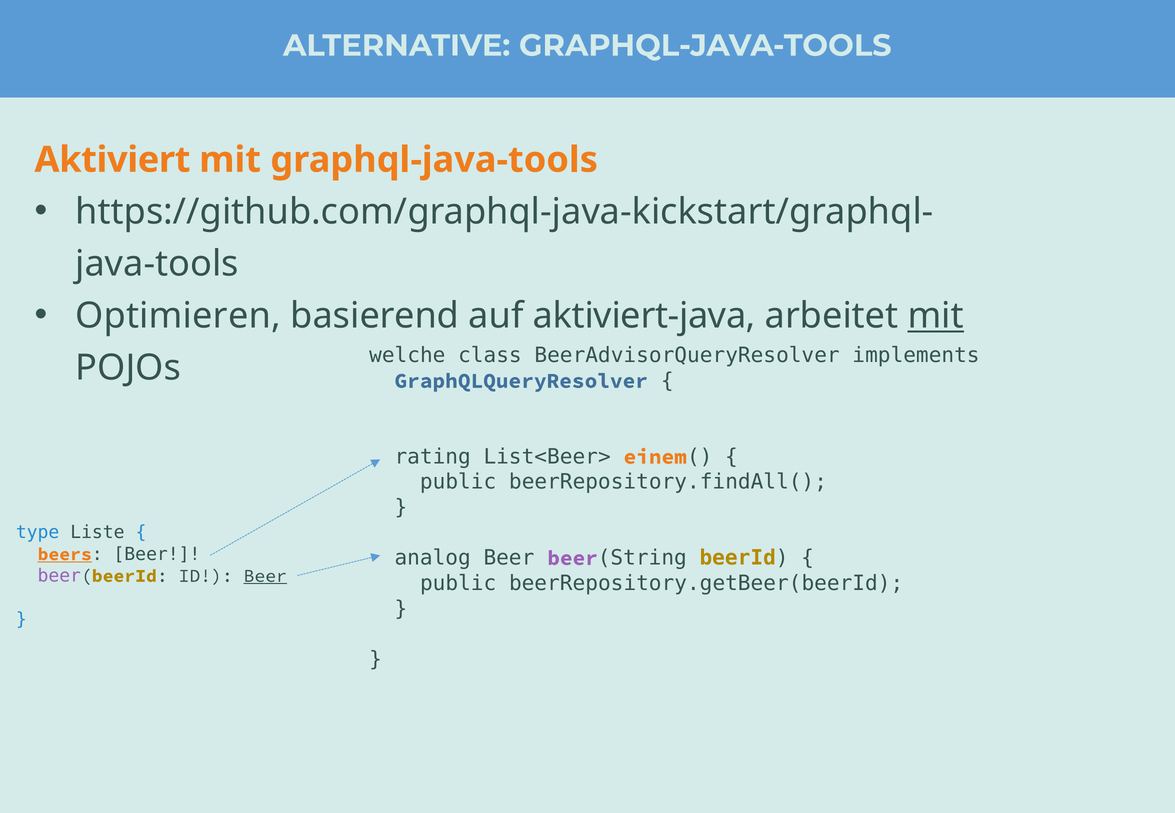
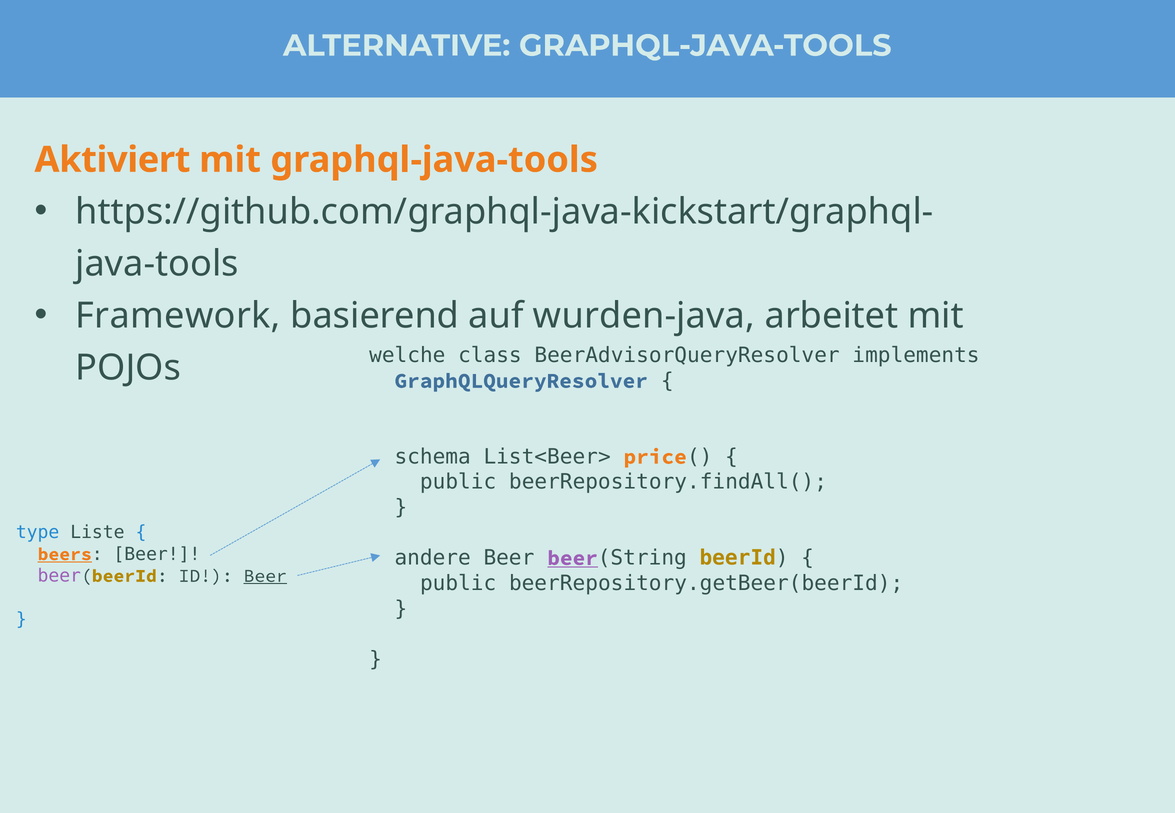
Optimieren: Optimieren -> Framework (178, 316)
aktiviert-java: aktiviert-java -> wurden-java (644, 316)
mit underline: present -> none (936, 316)
rating: rating -> schema (433, 457)
einem: einem -> price (655, 457)
analog: analog -> andere (433, 558)
beer underline: none -> present (573, 558)
